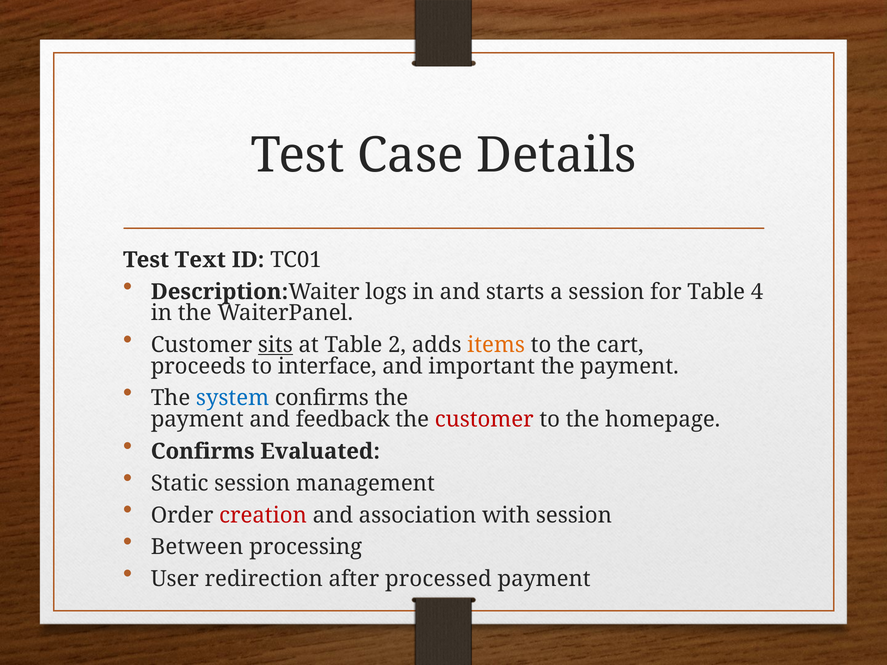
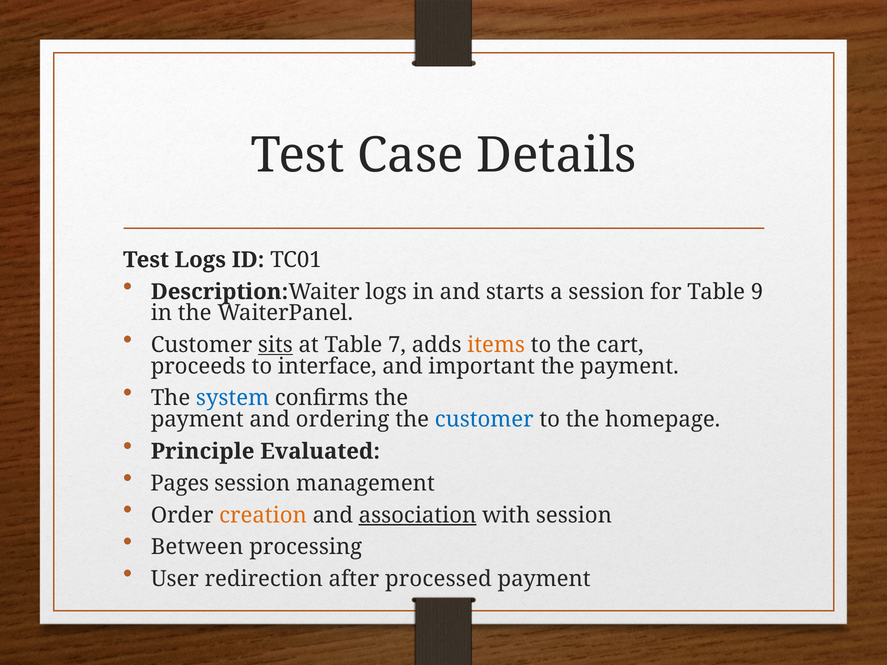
Test Text: Text -> Logs (200, 260)
4: 4 -> 9 (757, 292)
2: 2 -> 7 (397, 345)
feedback: feedback -> ordering (343, 420)
customer colour: red -> blue (484, 420)
Confirms: Confirms -> Principle (203, 452)
Static: Static -> Pages (180, 483)
creation colour: red -> orange (263, 515)
association underline: none -> present (418, 515)
